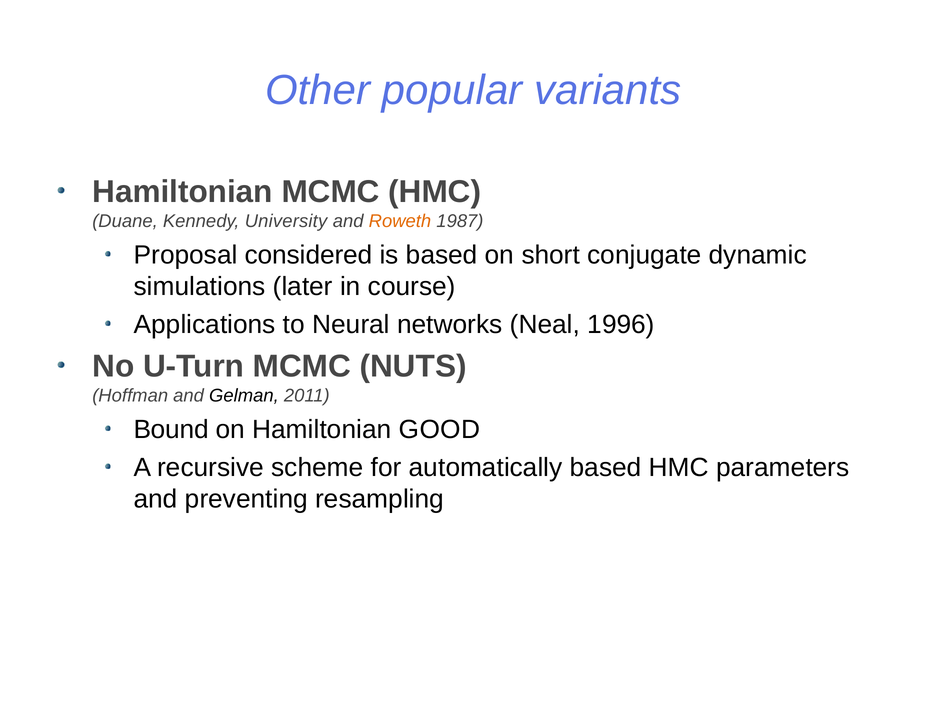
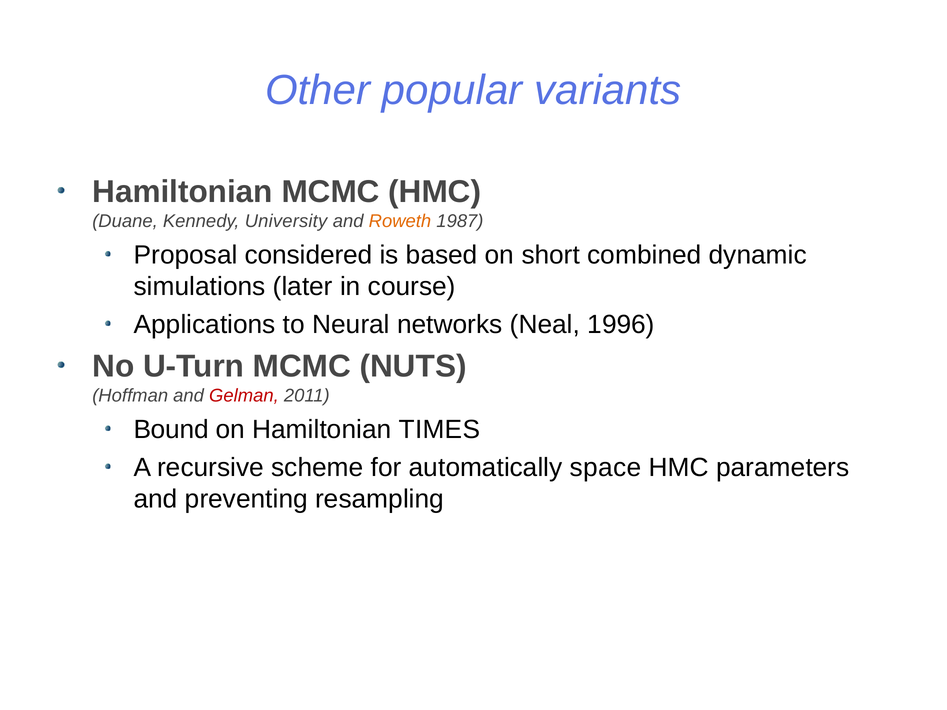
conjugate: conjugate -> combined (644, 255)
Gelman colour: black -> red (244, 396)
GOOD: GOOD -> TIMES (439, 430)
automatically based: based -> space (606, 468)
